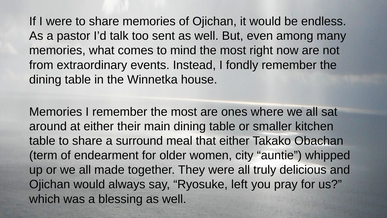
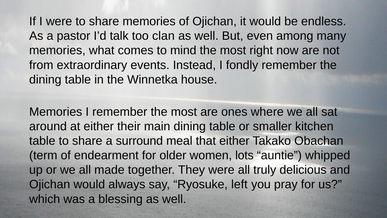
sent: sent -> clan (163, 36)
city: city -> lots (244, 155)
